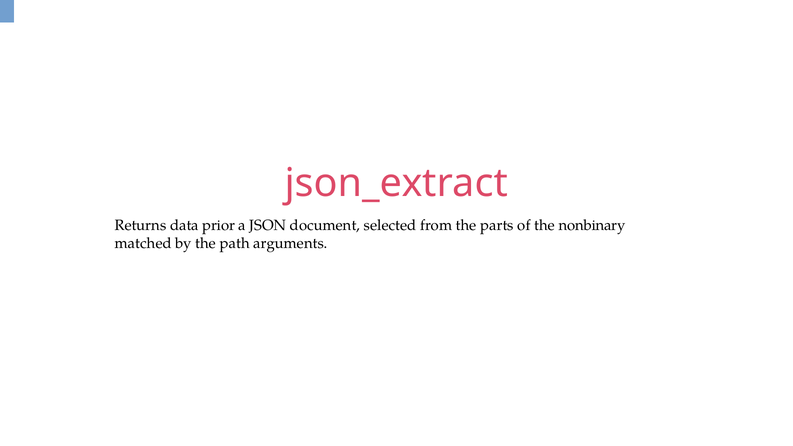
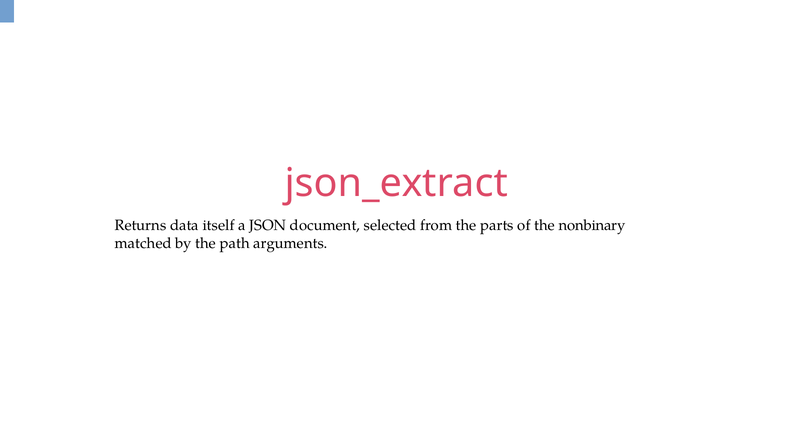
prior: prior -> itself (219, 225)
